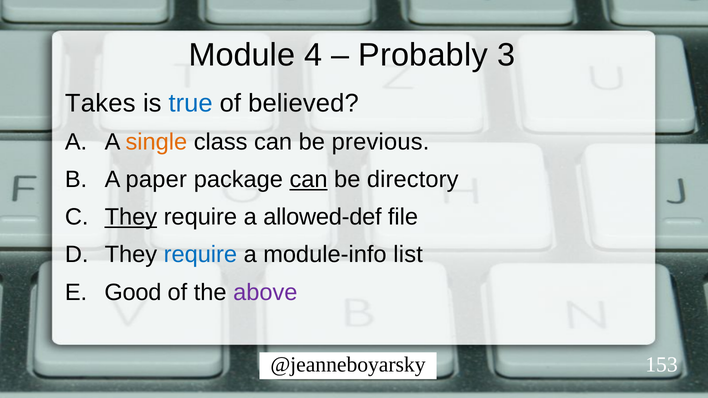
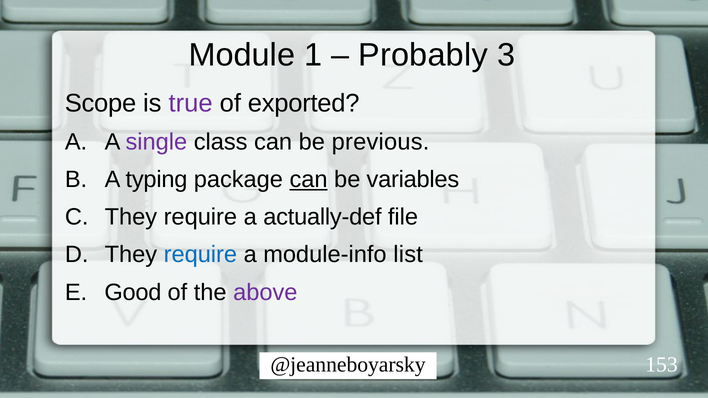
4: 4 -> 1 (313, 55)
Takes: Takes -> Scope (101, 103)
true colour: blue -> purple (191, 103)
believed: believed -> exported (304, 103)
single colour: orange -> purple (156, 142)
paper: paper -> typing (157, 180)
directory: directory -> variables (413, 180)
They underline: present -> none (131, 217)
allowed-def: allowed-def -> actually-def (322, 217)
